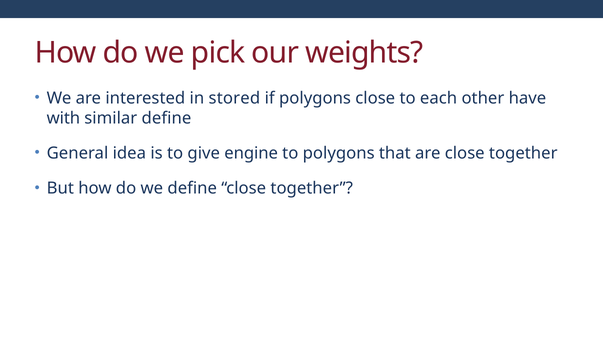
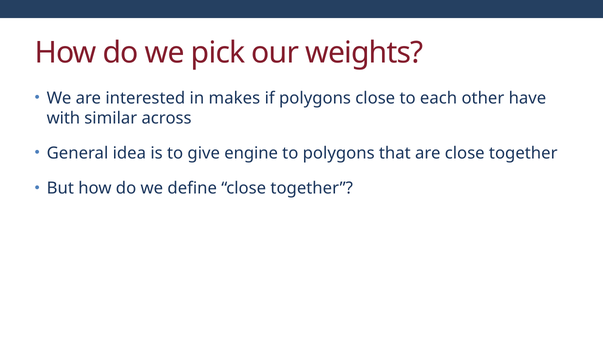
stored: stored -> makes (234, 98)
similar define: define -> across (167, 118)
